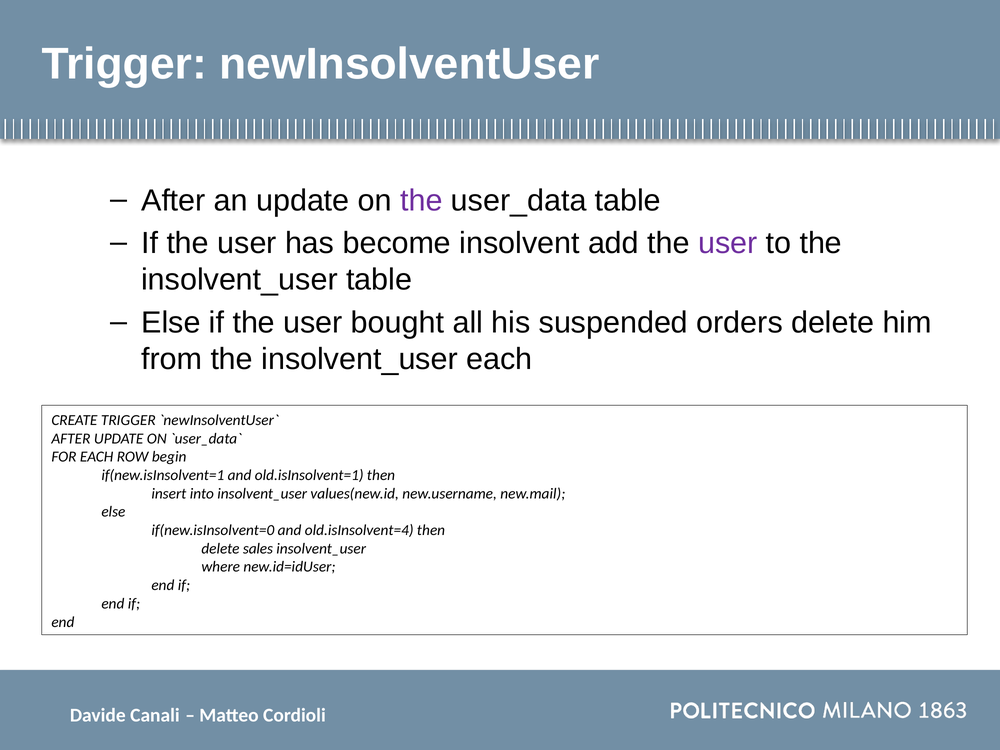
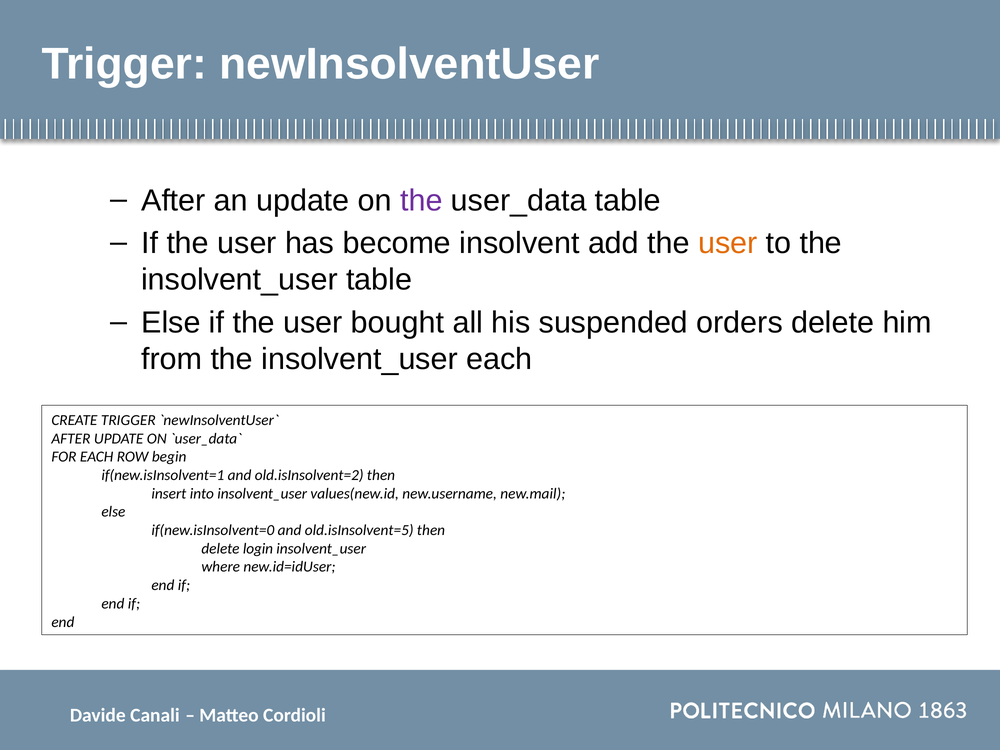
user colour: purple -> orange (728, 243)
old.isInsolvent=1: old.isInsolvent=1 -> old.isInsolvent=2 (309, 475)
old.isInsolvent=4: old.isInsolvent=4 -> old.isInsolvent=5 (359, 530)
sales: sales -> login (258, 549)
